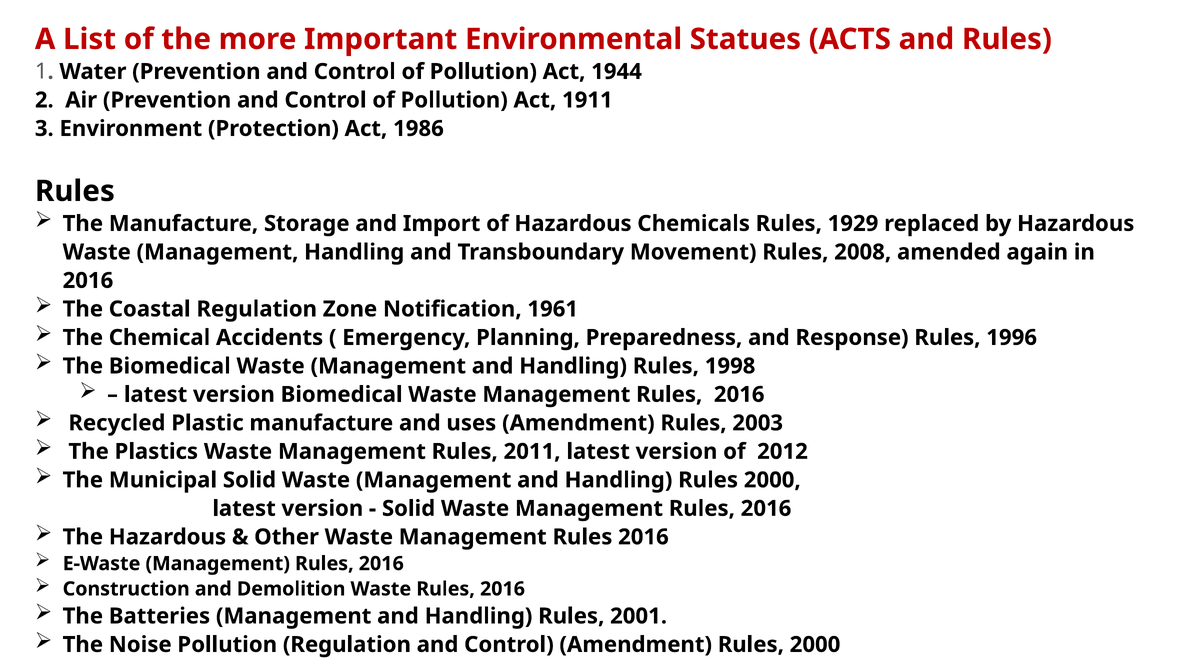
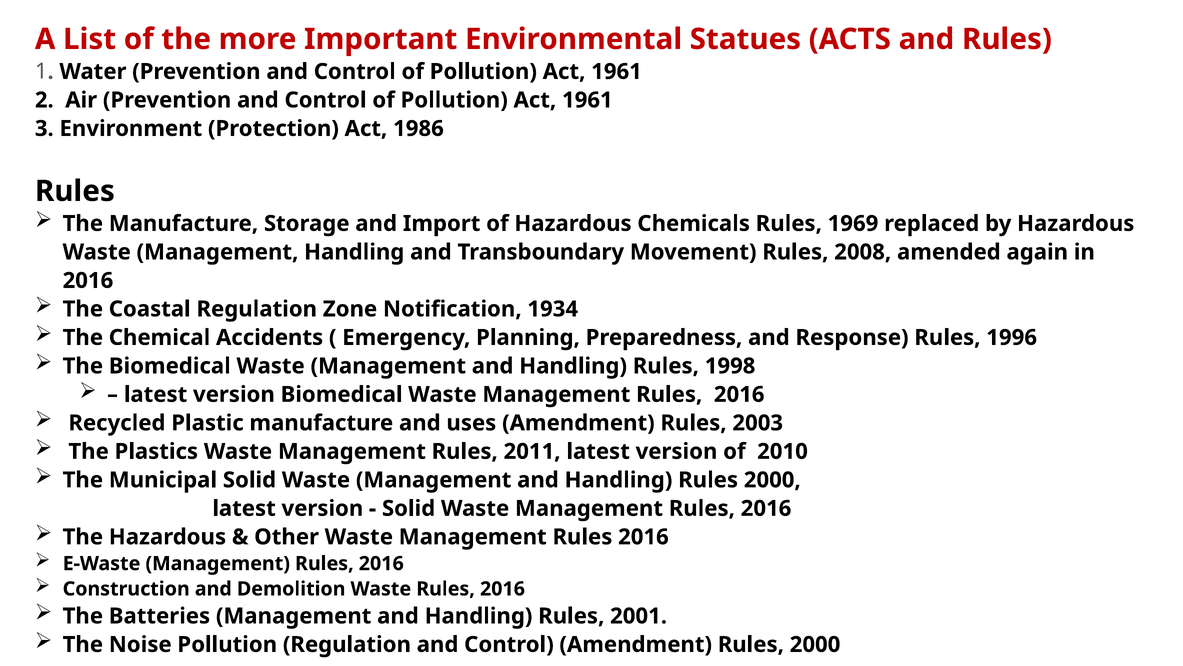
1944: 1944 -> 1961 (617, 72)
1911: 1911 -> 1961 (587, 100)
1929: 1929 -> 1969 (853, 223)
1961: 1961 -> 1934 (553, 309)
2012: 2012 -> 2010 (782, 451)
